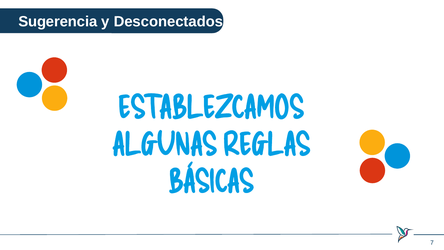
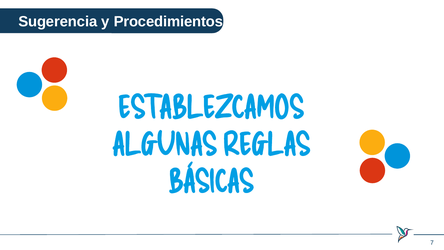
Desconectados: Desconectados -> Procedimientos (168, 22)
